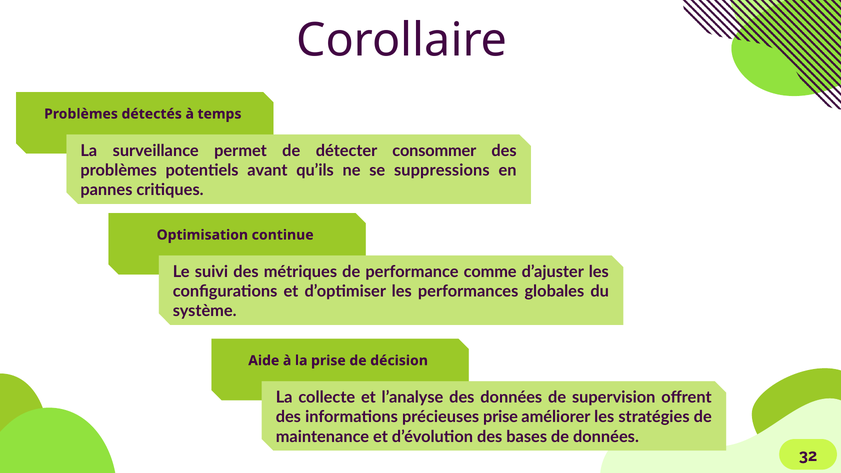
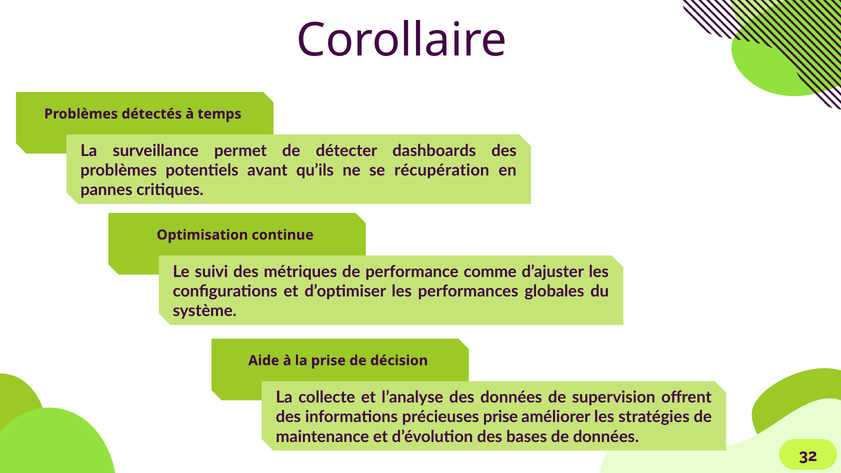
consommer: consommer -> dashboards (434, 151)
suppressions: suppressions -> récupération (442, 170)
